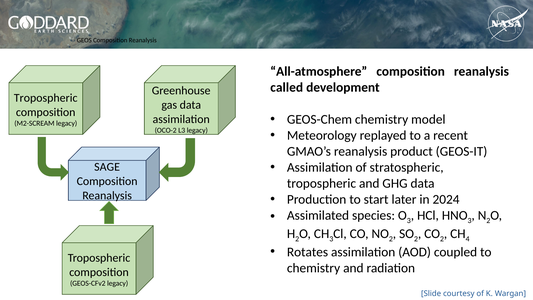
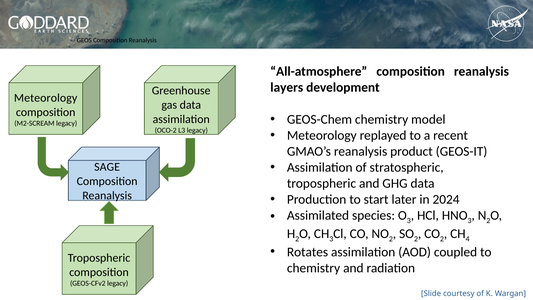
called: called -> layers (287, 88)
Tropospheric: Tropospheric -> Meteorology (46, 98)
